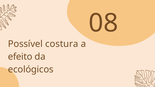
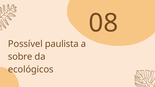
costura: costura -> paulista (62, 44)
efeito: efeito -> sobre (20, 57)
